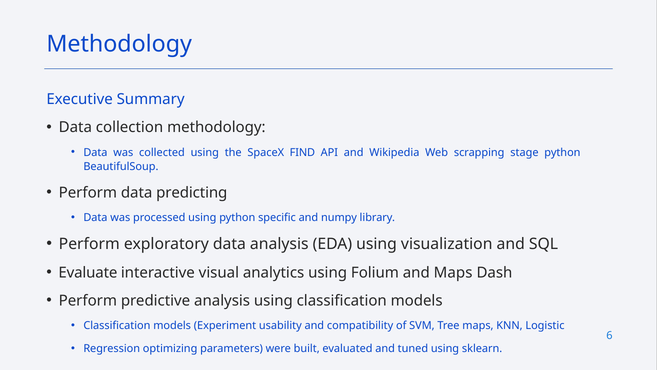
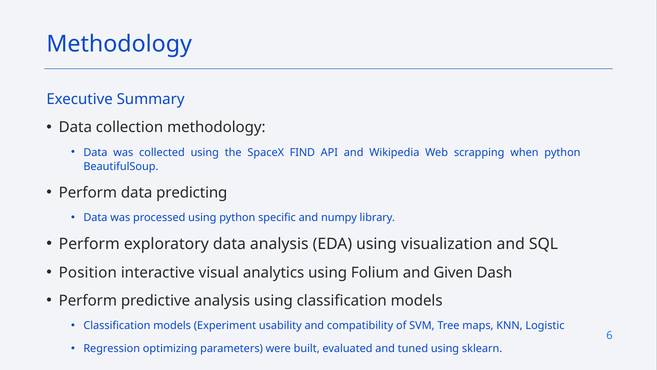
stage: stage -> when (524, 152)
Evaluate: Evaluate -> Position (88, 272)
and Maps: Maps -> Given (453, 272)
